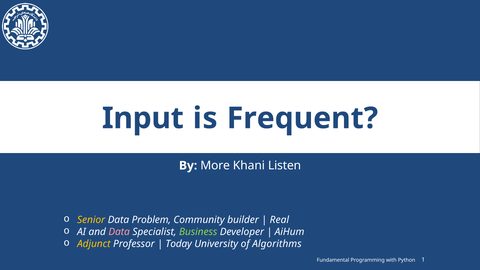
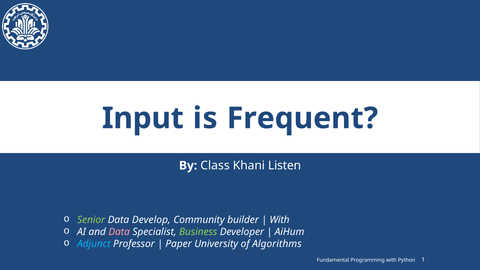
More: More -> Class (215, 166)
Senior colour: yellow -> light green (91, 220)
Problem: Problem -> Develop (151, 220)
Real: Real -> With (279, 220)
Adjunct colour: yellow -> light blue (94, 244)
Today: Today -> Paper (179, 244)
